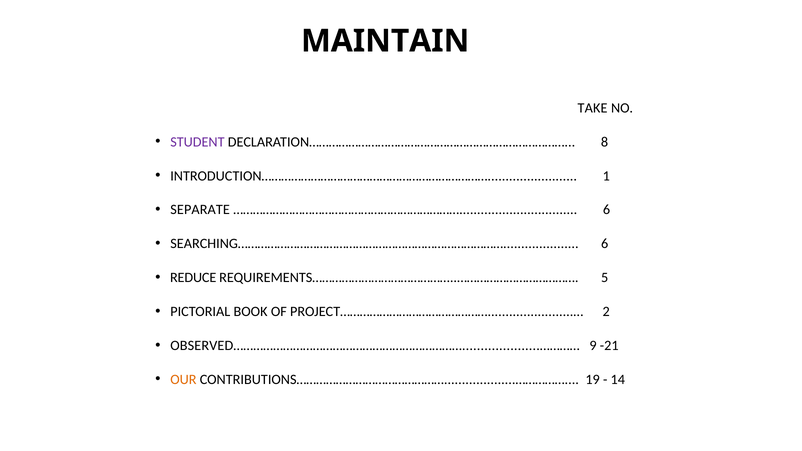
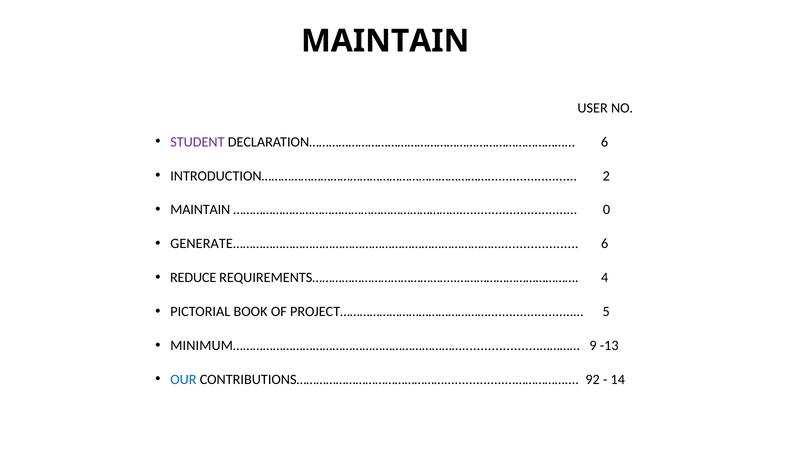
TAKE: TAKE -> USER (593, 108)
DECLARATION…………………………………………………………………… 8: 8 -> 6 (605, 142)
1: 1 -> 2 (606, 176)
SEPARATE: SEPARATE -> MAINTAIN (200, 210)
6: 6 -> 0 (607, 210)
SEARCHING………………………………………………………………………: SEARCHING……………………………………………………………………… -> GENERATE……………………………………………………………………… (374, 244)
5: 5 -> 4 (605, 278)
2: 2 -> 5 (606, 312)
OBSERVED…………………………………………………………….....................…………: OBSERVED…………………………………………………………….....................………… -> MINIMUM…………………………………………………………….....................………… (375, 346)
-21: -21 -> -13 (609, 346)
OUR colour: orange -> blue (183, 379)
19: 19 -> 92 (593, 379)
